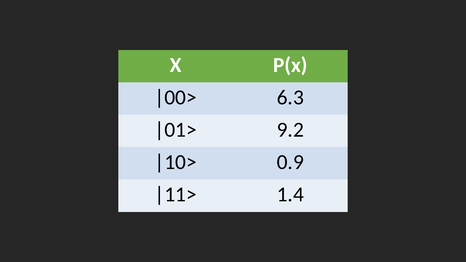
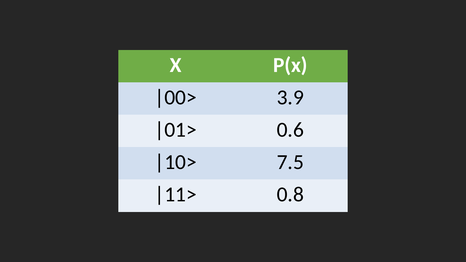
6.3: 6.3 -> 3.9 (290, 98)
9.2: 9.2 -> 0.6 (290, 130)
0.9: 0.9 -> 7.5 (290, 162)
1.4: 1.4 -> 0.8 (290, 195)
